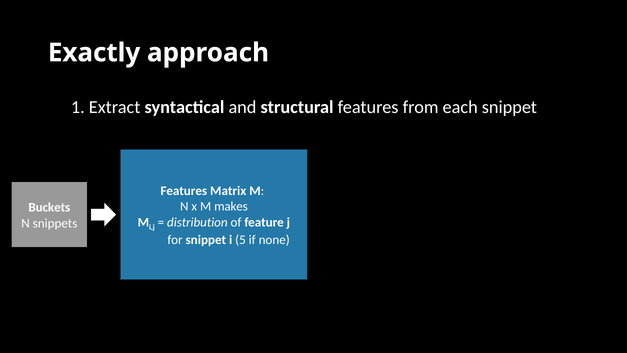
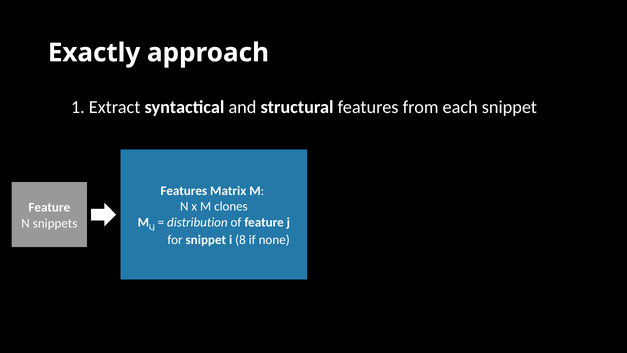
makes: makes -> clones (231, 206)
Buckets: Buckets -> Feature (49, 207)
5: 5 -> 8 (240, 240)
